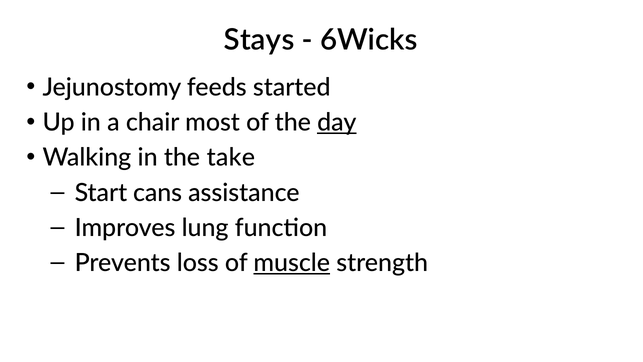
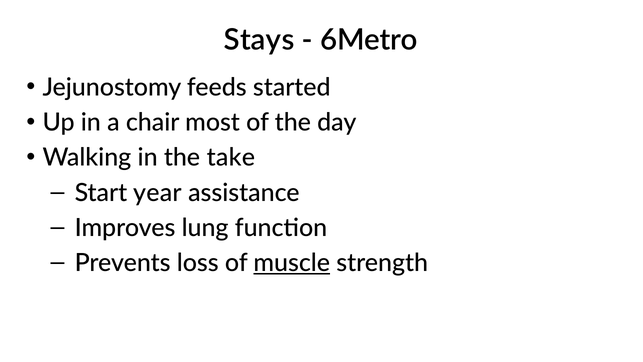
6Wicks: 6Wicks -> 6Metro (369, 40)
day underline: present -> none (337, 123)
cans: cans -> year (157, 193)
